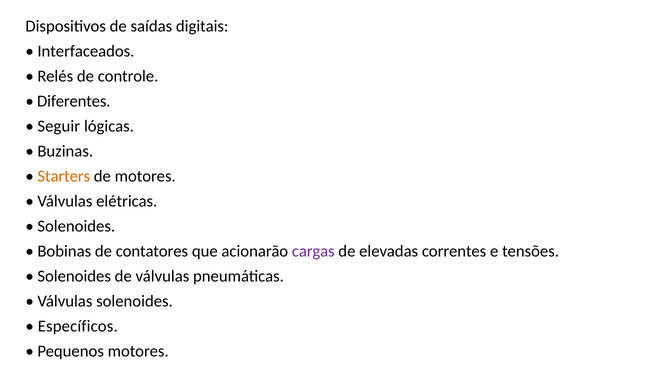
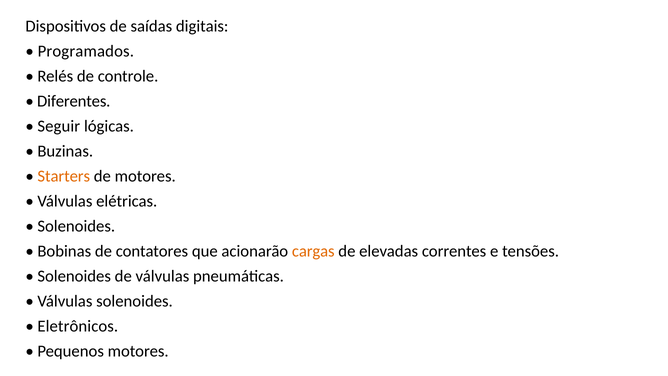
Interfaceados: Interfaceados -> Programados (86, 51)
cargas colour: purple -> orange (313, 251)
Específicos: Específicos -> Eletrônicos (78, 326)
